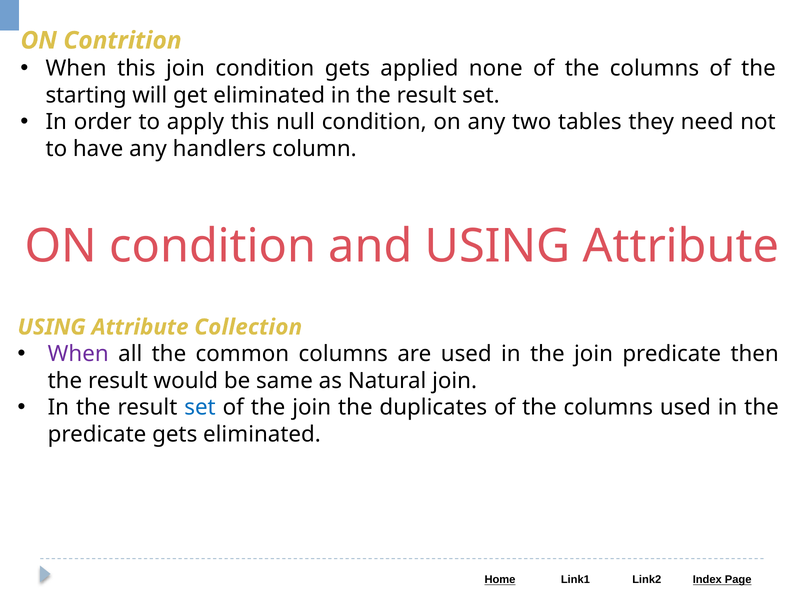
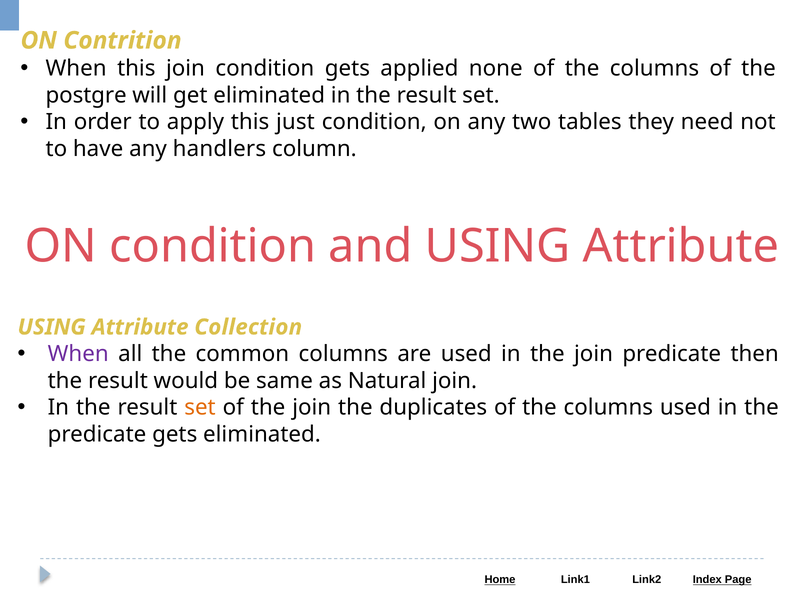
starting: starting -> postgre (86, 95)
null: null -> just (295, 122)
set colour: blue -> orange (200, 408)
